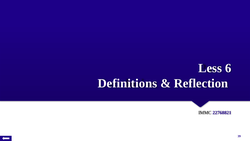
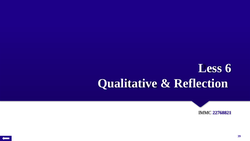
Definitions: Definitions -> Qualitative (127, 83)
